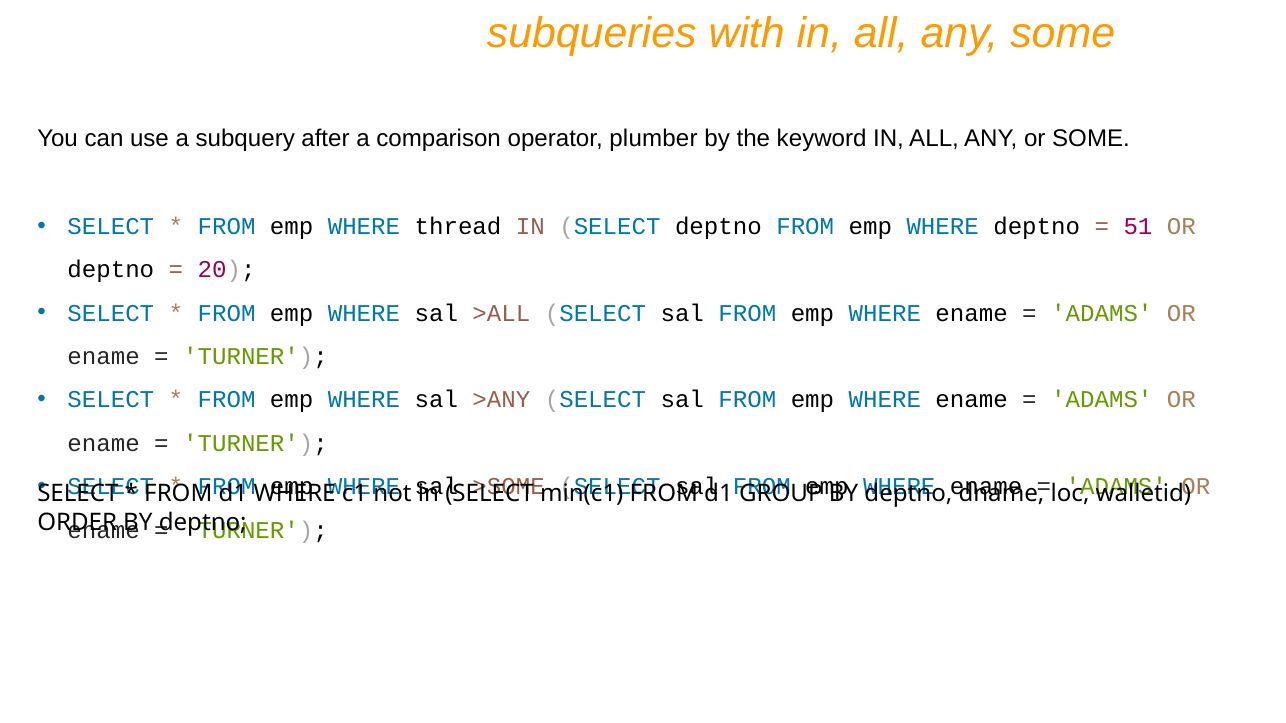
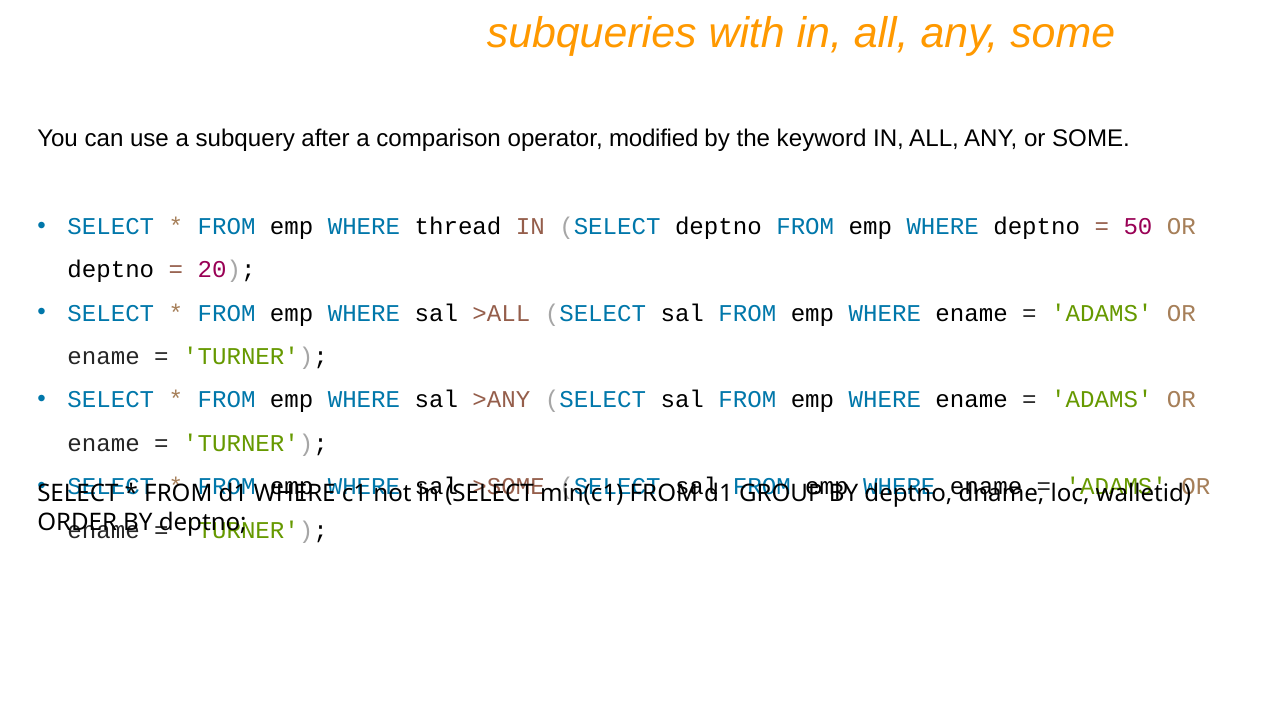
plumber: plumber -> modified (654, 139)
51: 51 -> 50 (1138, 227)
